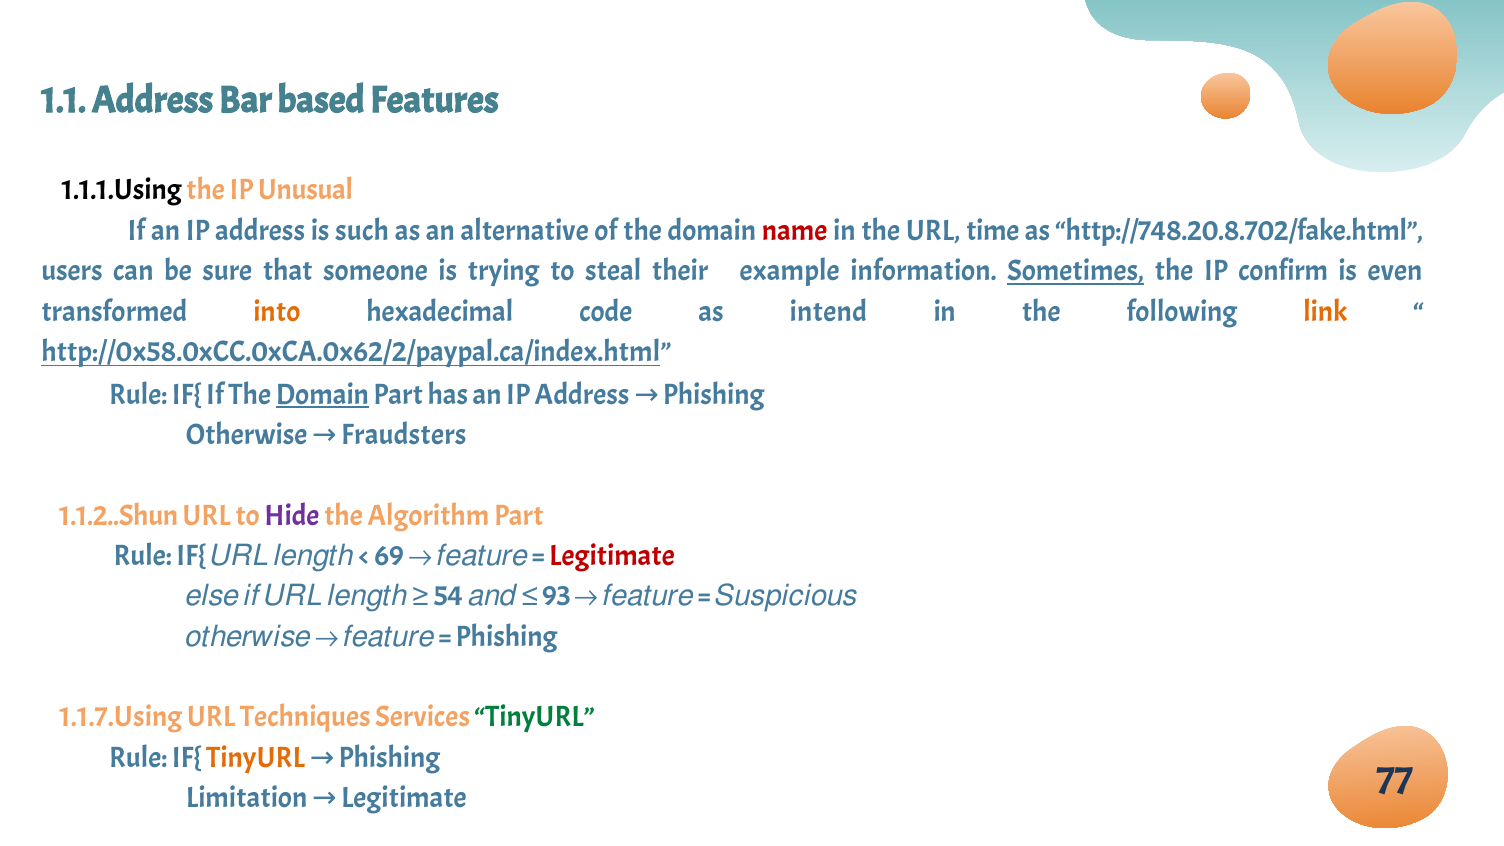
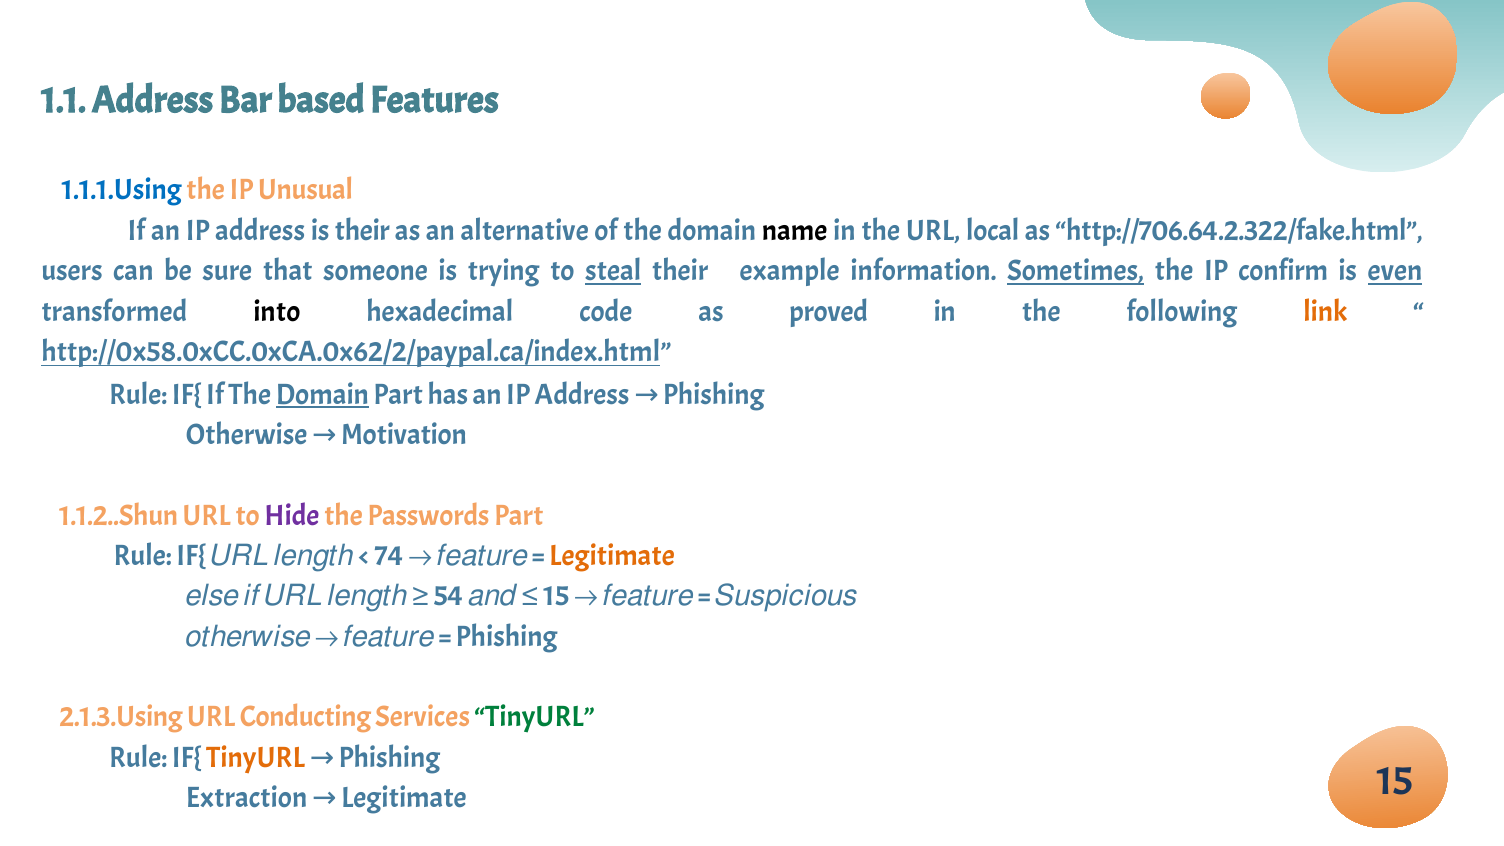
1.1.1.Using colour: black -> blue (122, 190)
is such: such -> their (362, 231)
name colour: red -> black (795, 231)
time: time -> local (993, 231)
http://748.20.8.702/fake.html: http://748.20.8.702/fake.html -> http://706.64.2.322/fake.html (1239, 231)
steal underline: none -> present (613, 271)
even underline: none -> present (1395, 271)
into colour: orange -> black (277, 311)
intend: intend -> proved (829, 311)
Fraudsters: Fraudsters -> Motivation (404, 435)
Algorithm: Algorithm -> Passwords (428, 515)
69: 69 -> 74 (389, 556)
Legitimate colour: red -> orange (612, 556)
93: 93 -> 15 (556, 596)
1.1.7.Using: 1.1.7.Using -> 2.1.3.Using (121, 717)
Techniques: Techniques -> Conducting (305, 717)
77: 77 -> 15 (1395, 780)
Limitation: Limitation -> Extraction (247, 798)
